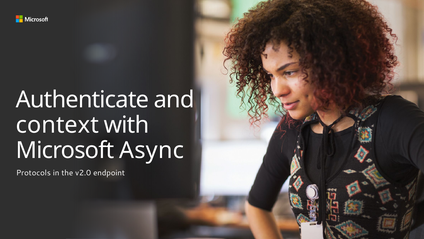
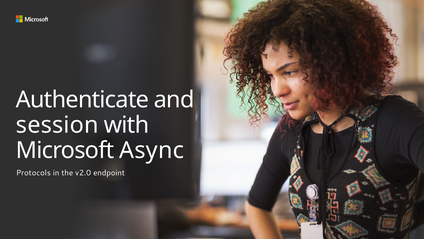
context: context -> session (57, 125)
